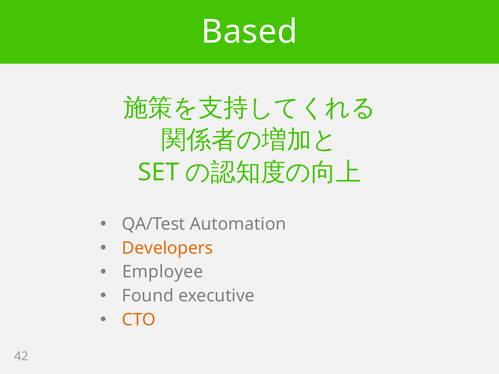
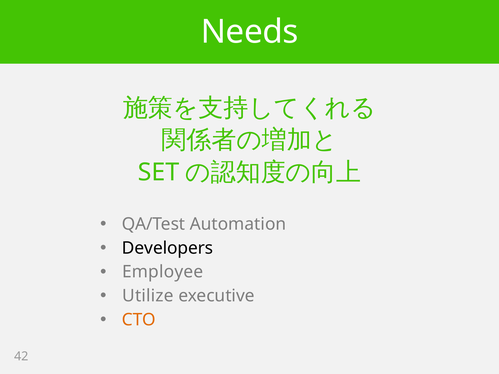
Based: Based -> Needs (250, 32)
Developers colour: orange -> black (168, 248)
Found: Found -> Utilize (148, 296)
